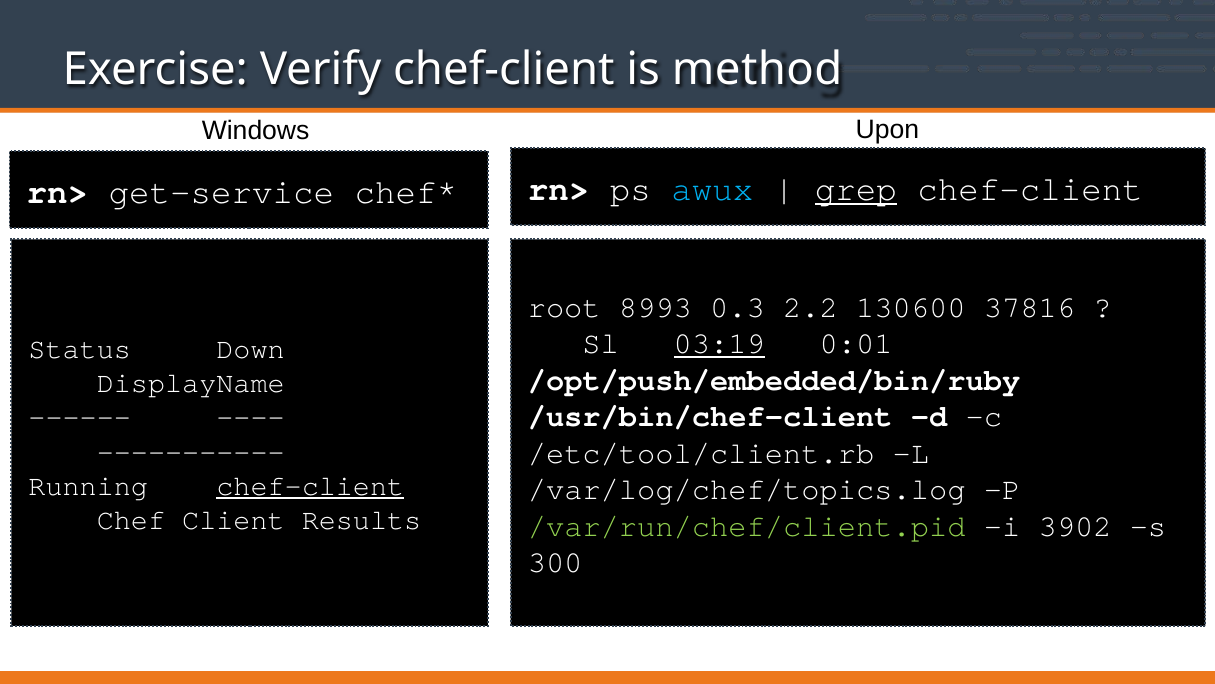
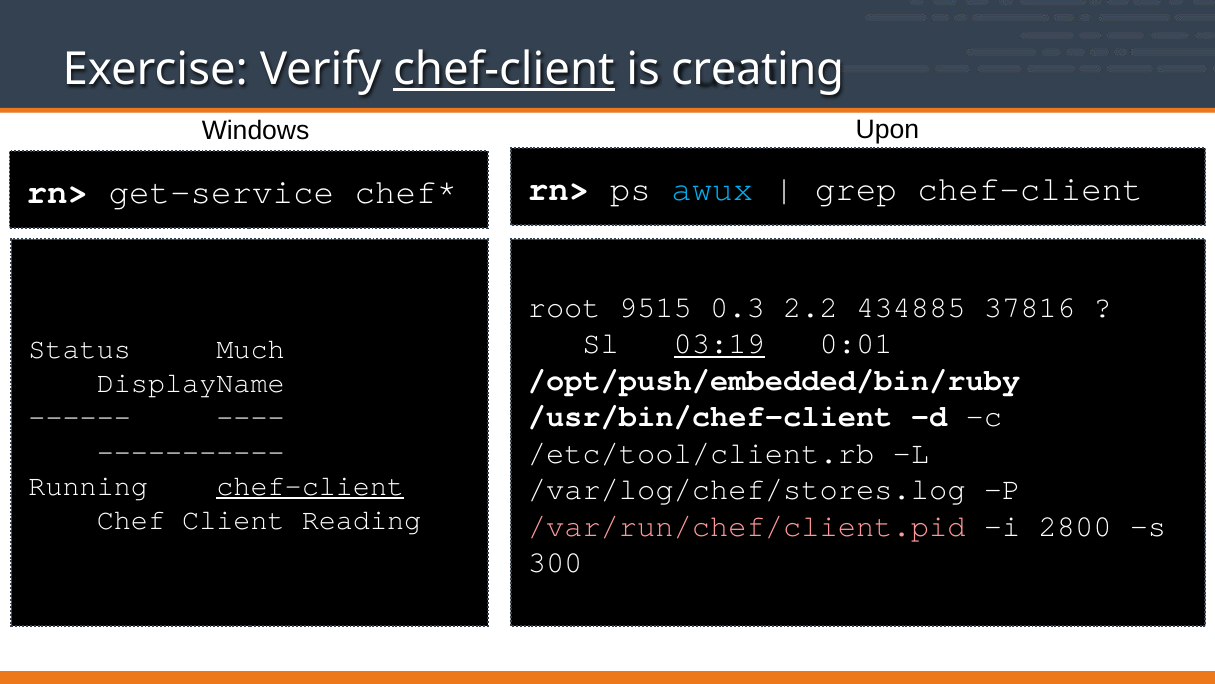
chef-client underline: none -> present (504, 70)
method: method -> creating (758, 70)
grep underline: present -> none (856, 189)
8993: 8993 -> 9515 (655, 307)
130600: 130600 -> 434885 (911, 307)
Down: Down -> Much (251, 349)
/var/log/chef/topics.log: /var/log/chef/topics.log -> /var/log/chef/stores.log (747, 489)
Results: Results -> Reading (362, 520)
/var/run/chef/client.pid colour: light green -> pink (747, 526)
3902: 3902 -> 2800 (1075, 526)
